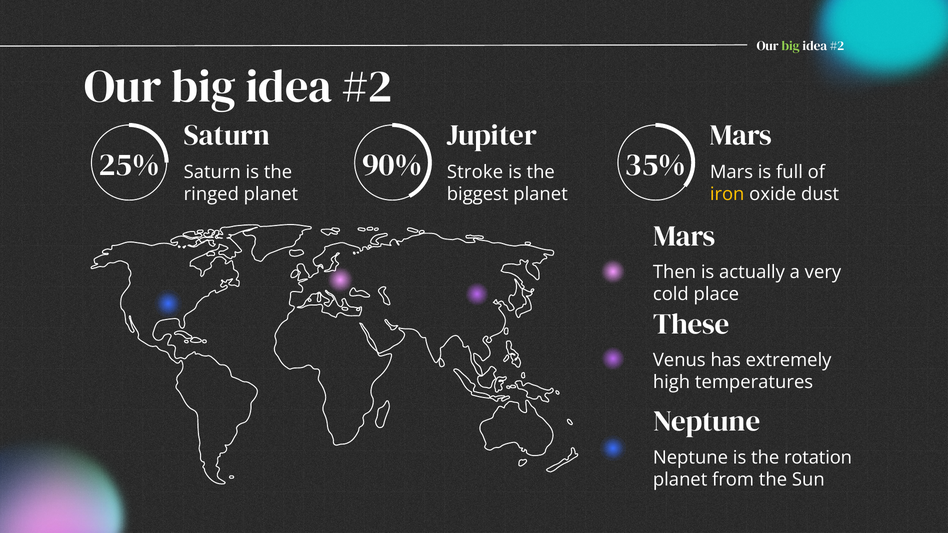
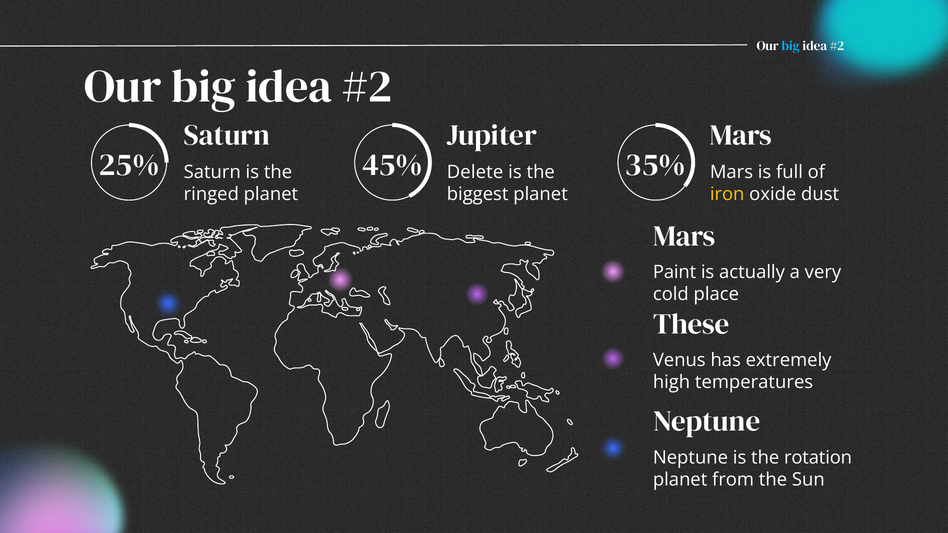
big colour: light green -> light blue (791, 46)
90%: 90% -> 45% (392, 165)
Stroke: Stroke -> Delete (475, 172)
Then: Then -> Paint (675, 272)
